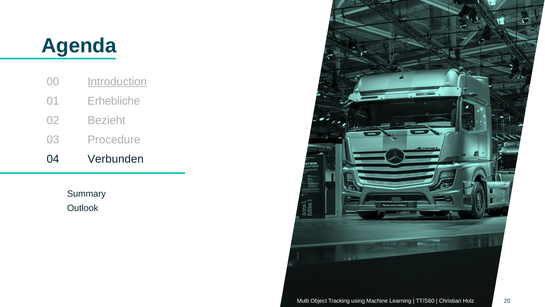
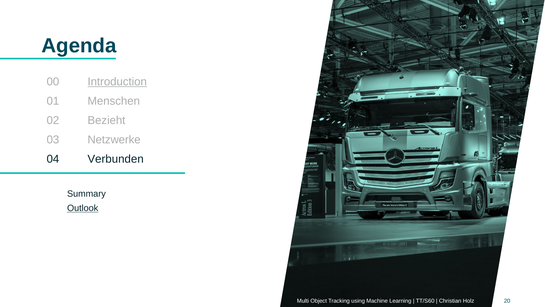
Erhebliche: Erhebliche -> Menschen (114, 101)
Procedure: Procedure -> Netzwerke (114, 140)
Outlook underline: none -> present (83, 208)
